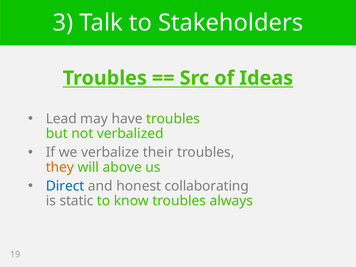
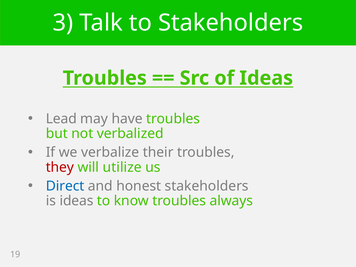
they colour: orange -> red (60, 167)
above: above -> utilize (122, 167)
honest collaborating: collaborating -> stakeholders (207, 186)
is static: static -> ideas (76, 201)
